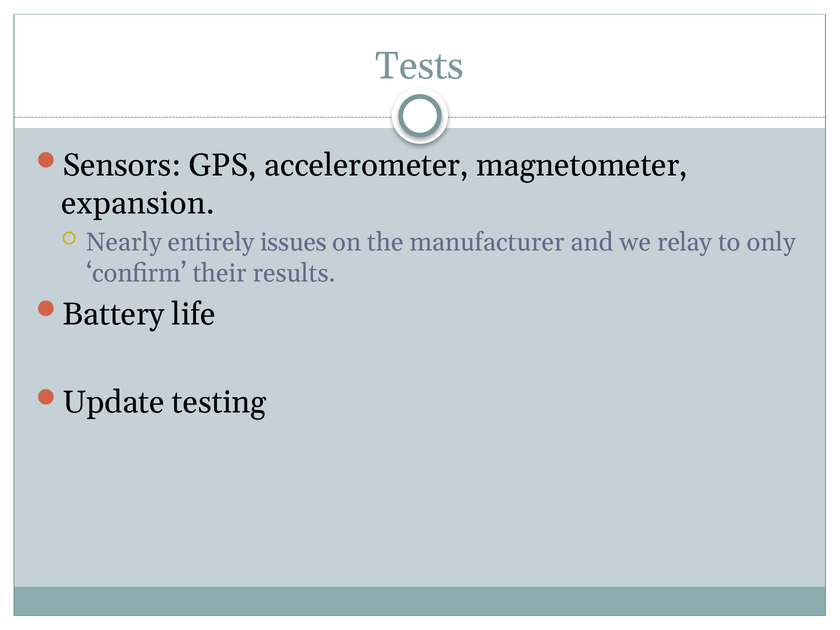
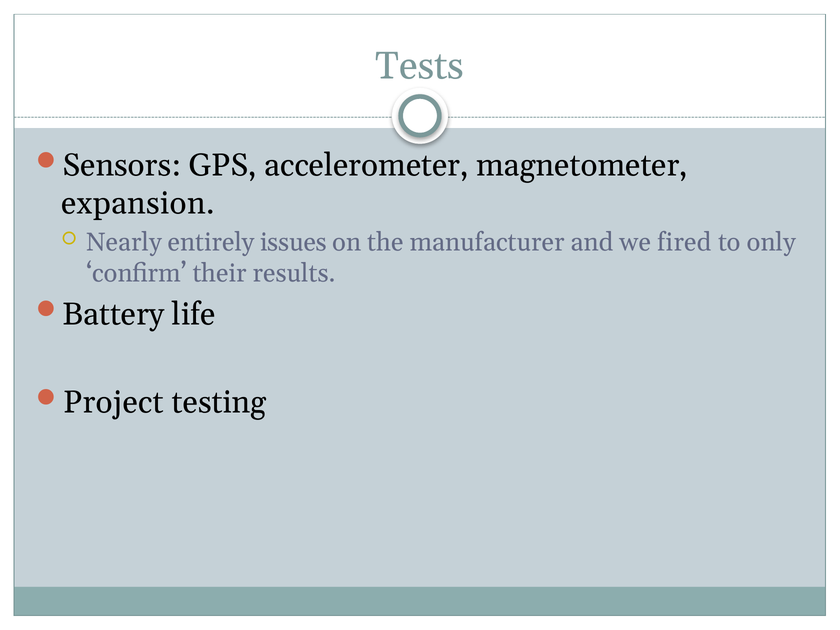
relay: relay -> fired (684, 242)
Update: Update -> Project (113, 402)
